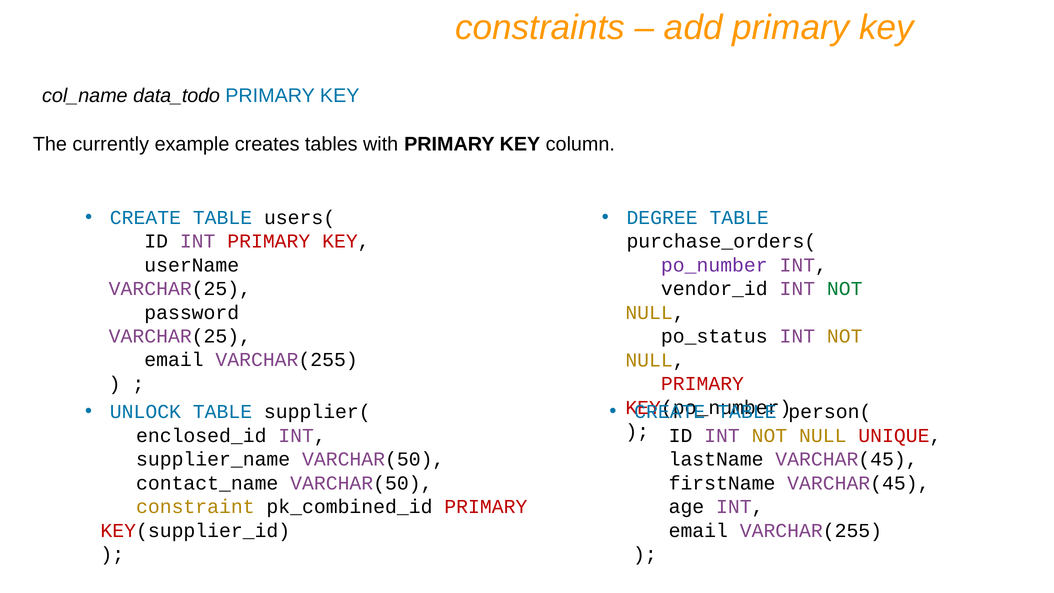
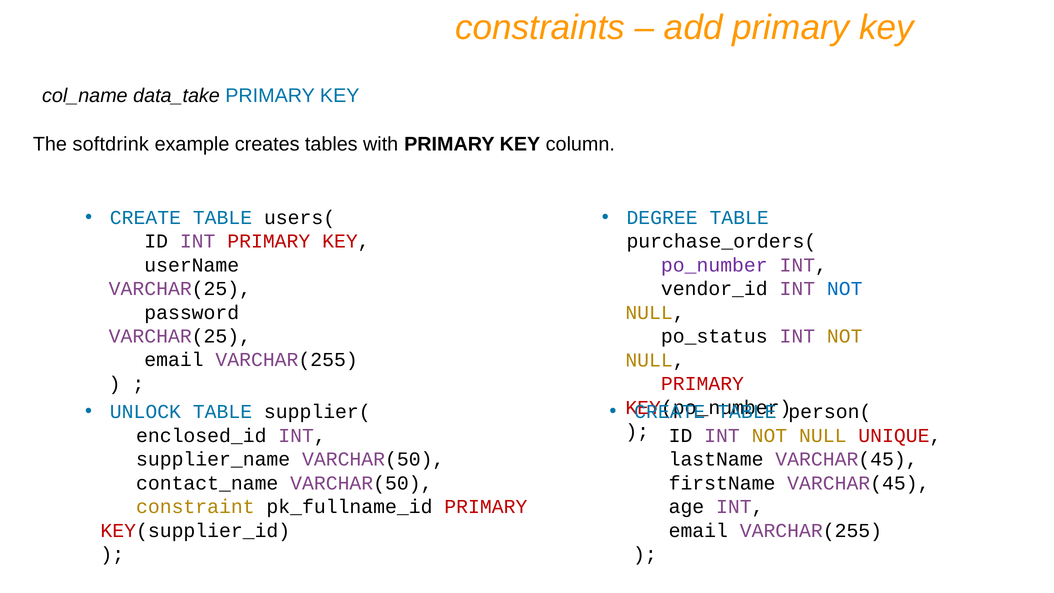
data_todo: data_todo -> data_take (177, 96)
currently: currently -> softdrink (111, 144)
NOT colour: green -> blue (845, 289)
pk_combined_id: pk_combined_id -> pk_fullname_id (349, 507)
